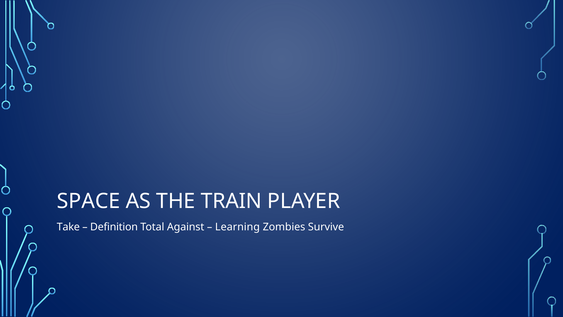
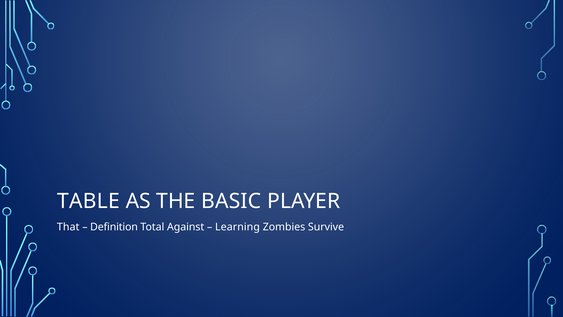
SPACE: SPACE -> TABLE (88, 201)
TRAIN: TRAIN -> BASIC (231, 201)
Take: Take -> That (68, 227)
